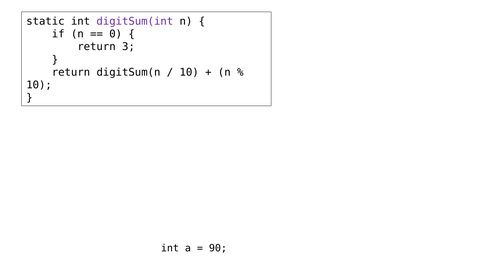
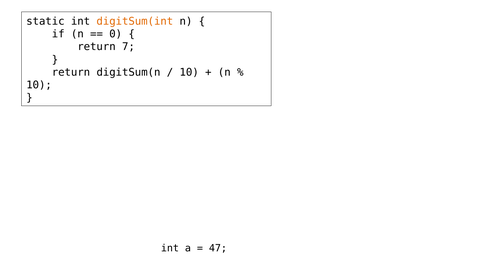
digitSum(int colour: purple -> orange (135, 21)
3: 3 -> 7 (128, 47)
90: 90 -> 47 (218, 249)
